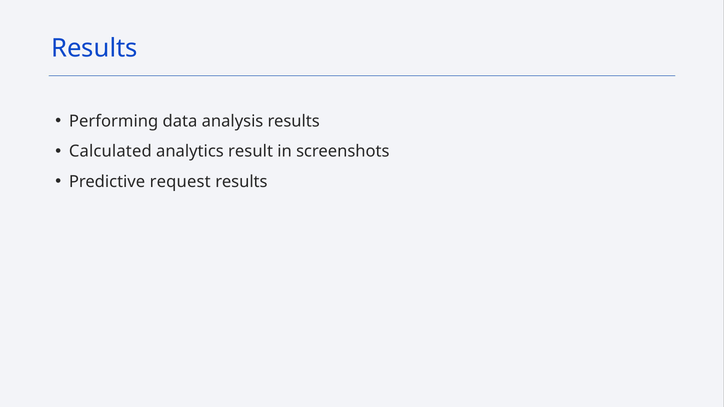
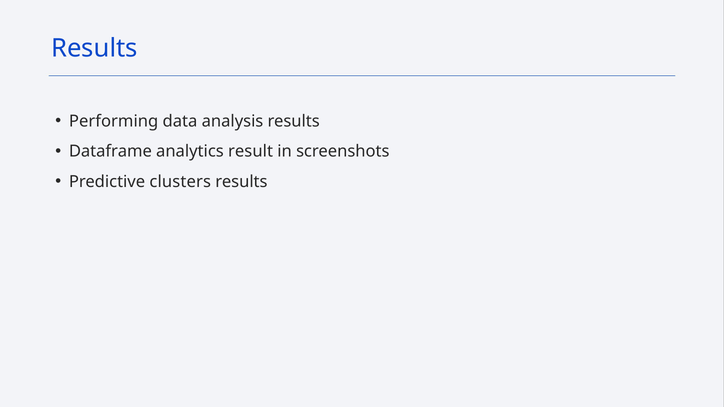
Calculated: Calculated -> Dataframe (110, 152)
request: request -> clusters (180, 182)
